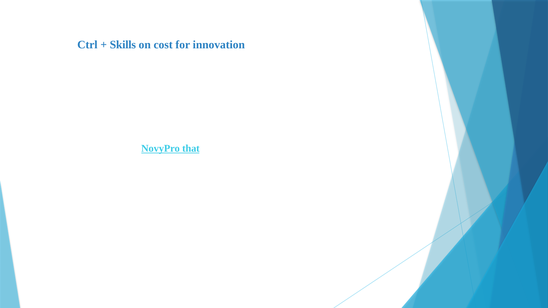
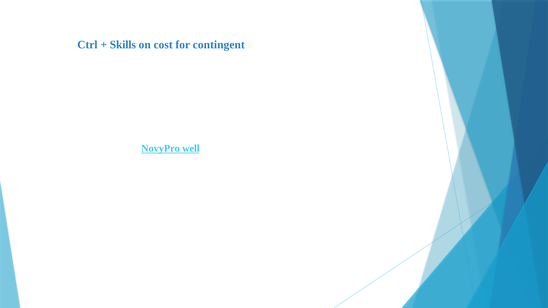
innovation: innovation -> contingent (219, 45)
that: that -> well (191, 149)
